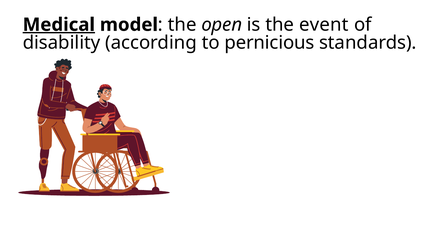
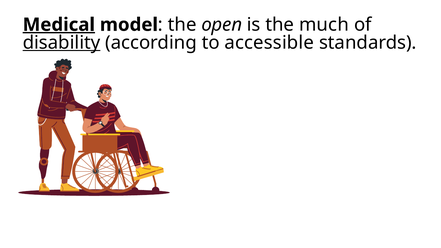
event: event -> much (324, 25)
disability underline: none -> present (62, 43)
pernicious: pernicious -> accessible (269, 43)
